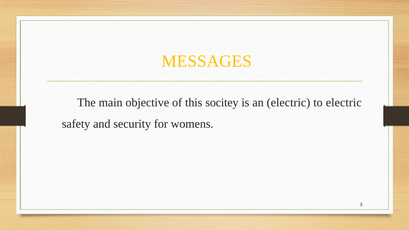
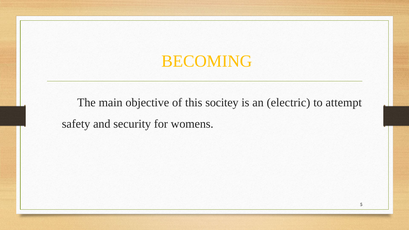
MESSAGES: MESSAGES -> BECOMING (207, 61)
to electric: electric -> attempt (344, 102)
